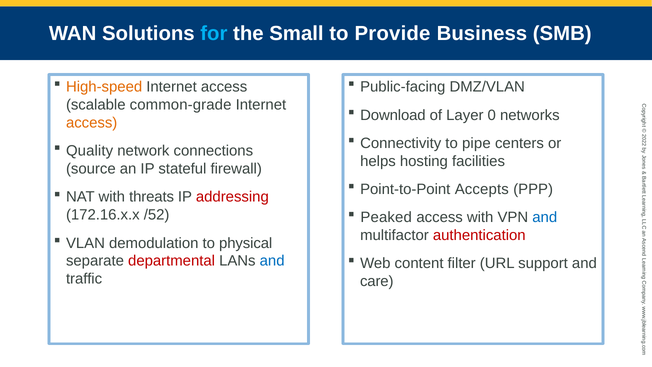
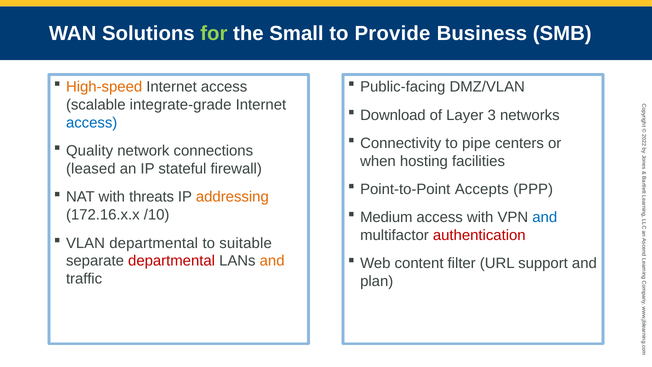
for colour: light blue -> light green (214, 33)
common-grade: common-grade -> integrate-grade (181, 105)
Layer 0: 0 -> 3 (492, 115)
access colour: orange -> blue (92, 123)
helps: helps -> when (378, 161)
source: source -> leased (91, 169)
addressing colour: red -> orange (232, 197)
/52: /52 -> /10 (157, 215)
Peaked: Peaked -> Medium (386, 217)
VLAN demodulation: demodulation -> departmental (154, 243)
physical: physical -> suitable (246, 243)
and colour: blue -> orange (272, 261)
care: care -> plan (377, 281)
